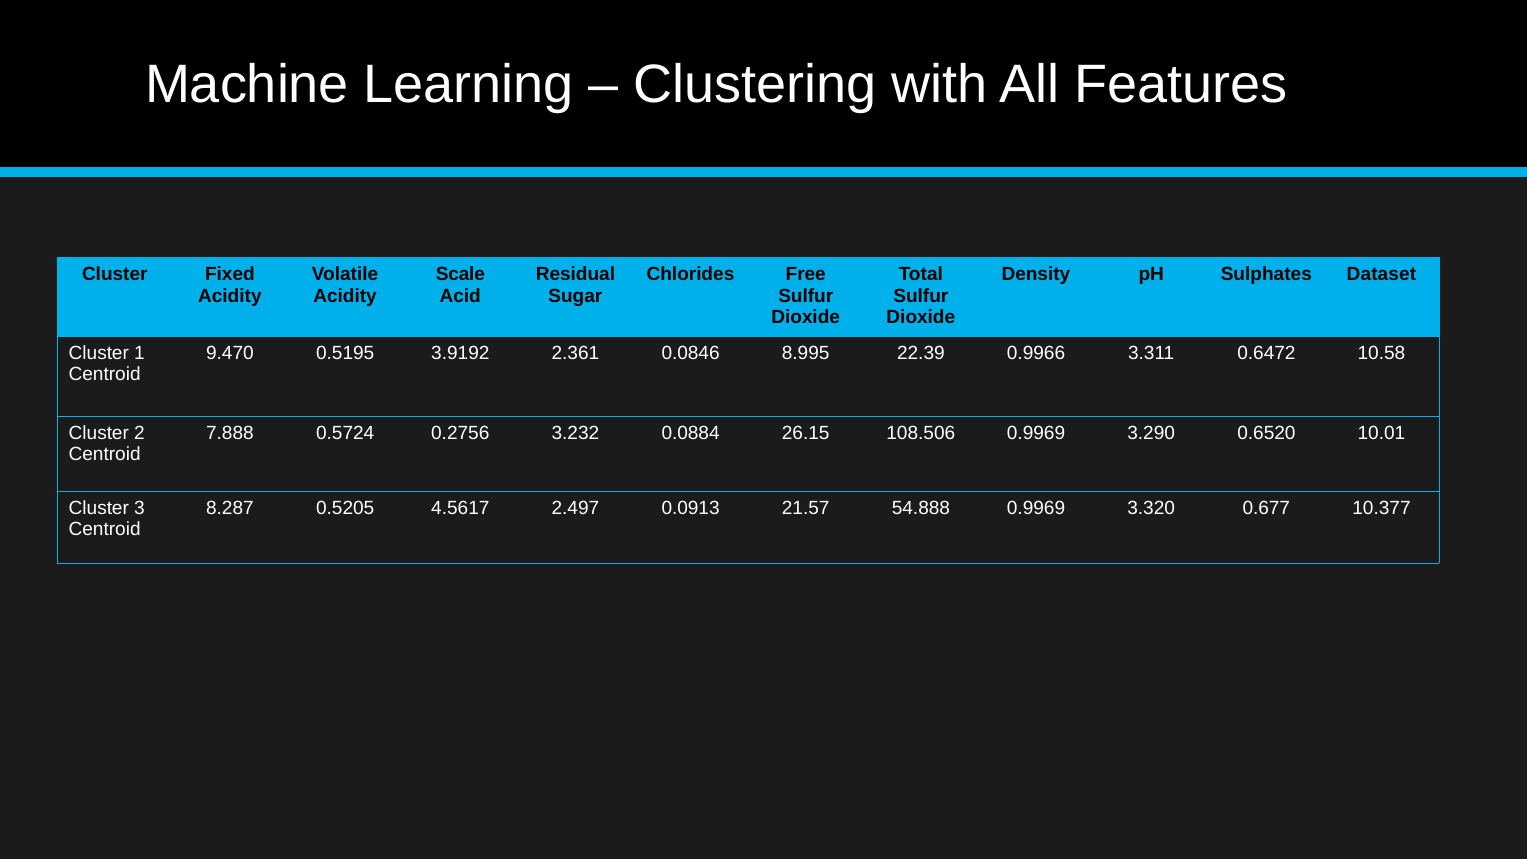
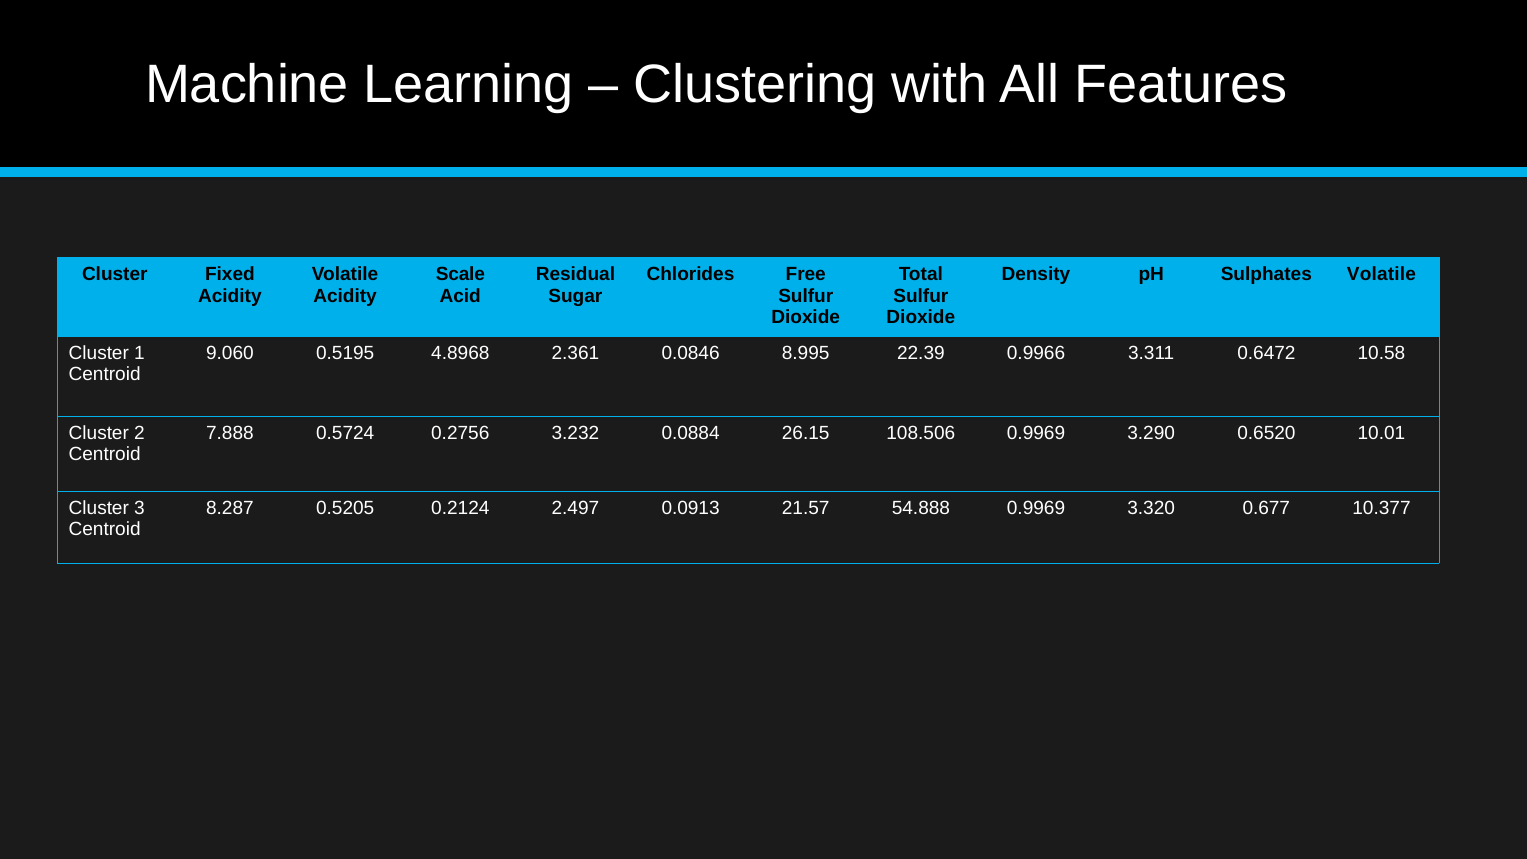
Sulphates Dataset: Dataset -> Volatile (1381, 275)
9.470: 9.470 -> 9.060 (230, 353)
3.9192: 3.9192 -> 4.8968 (460, 353)
4.5617: 4.5617 -> 0.2124 (460, 508)
